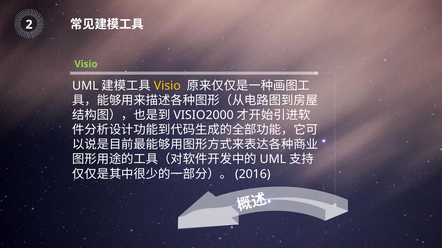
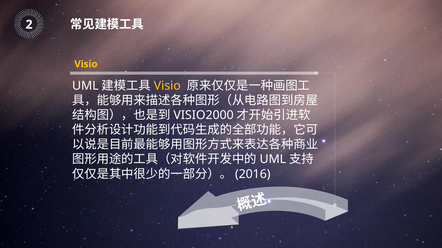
Visio colour: light green -> yellow (86, 64)
